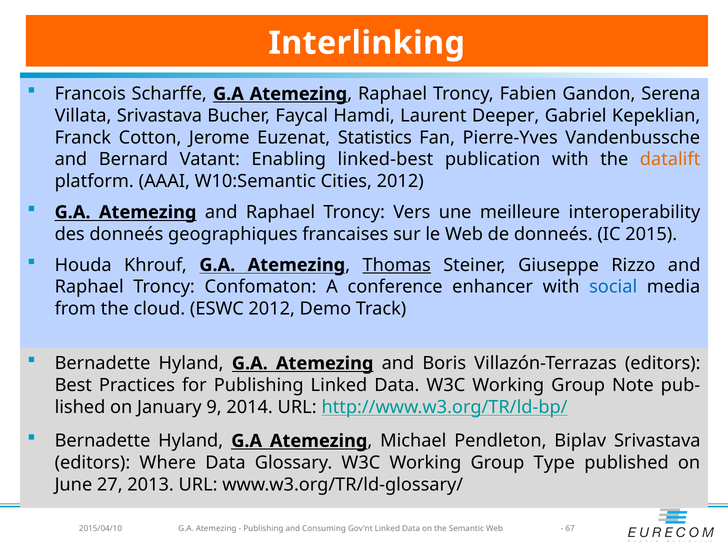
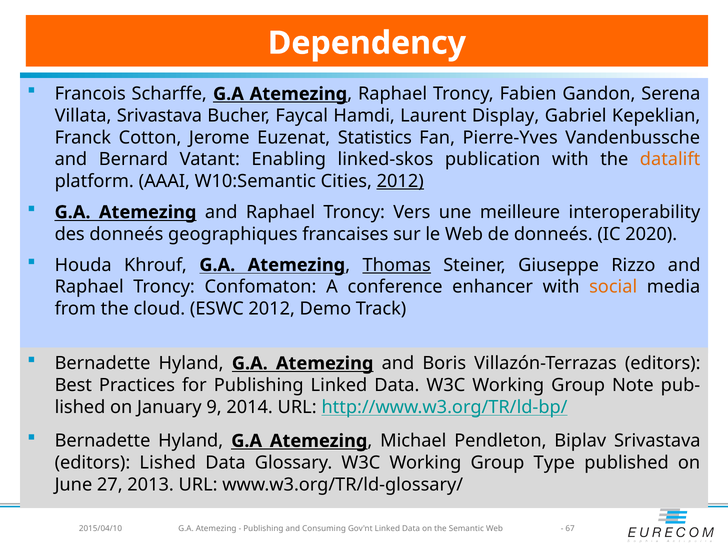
Interlinking: Interlinking -> Dependency (367, 43)
Deeper: Deeper -> Display (506, 116)
linked-best: linked-best -> linked-skos (386, 159)
2012 underline: none -> present (400, 181)
2015: 2015 -> 2020 (651, 234)
social colour: blue -> orange (613, 287)
editors Where: Where -> Lished (168, 463)
